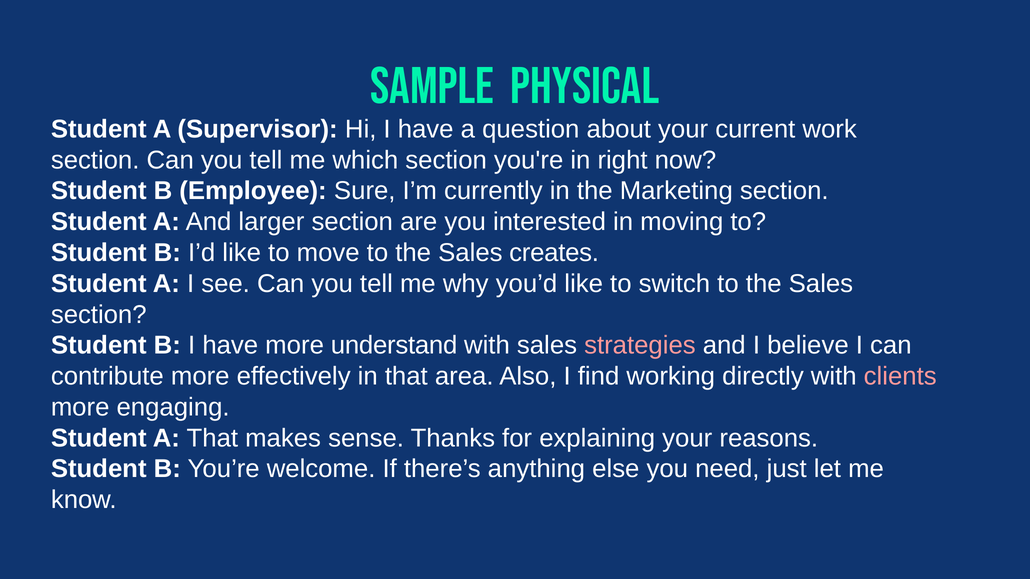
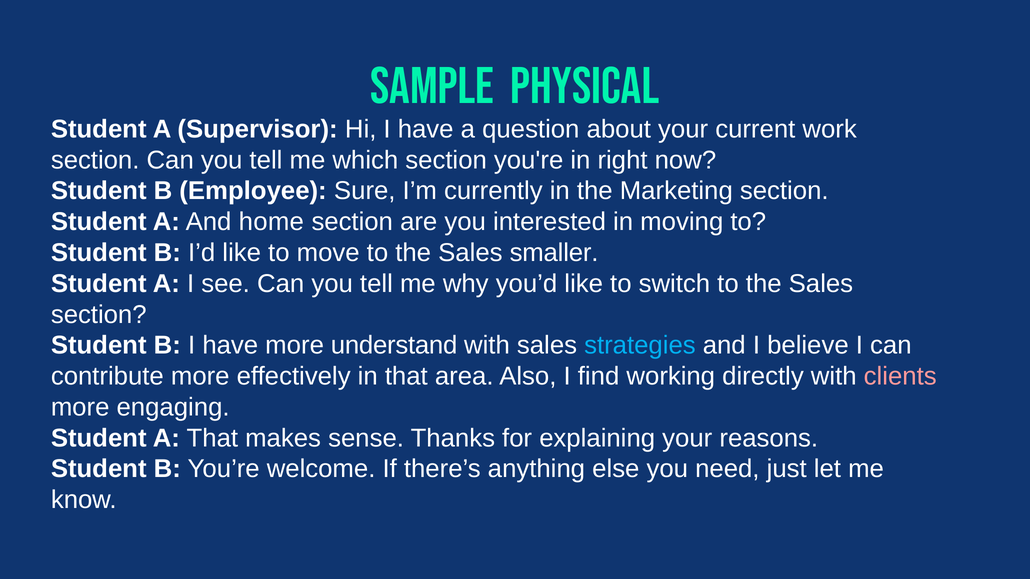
larger: larger -> home (271, 222)
creates: creates -> smaller (554, 253)
strategies colour: pink -> light blue (640, 346)
